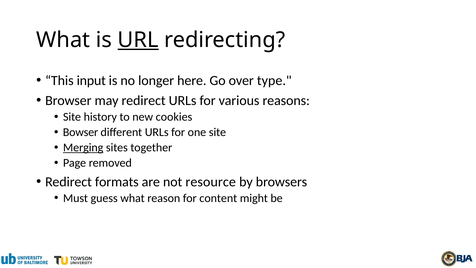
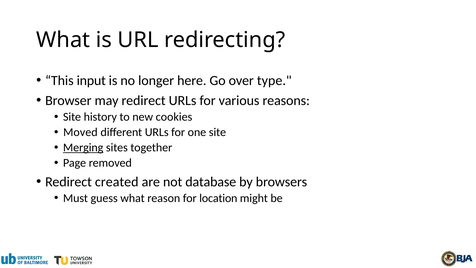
URL underline: present -> none (138, 40)
Bowser: Bowser -> Moved (80, 132)
formats: formats -> created (117, 182)
resource: resource -> database (211, 182)
content: content -> location (218, 198)
